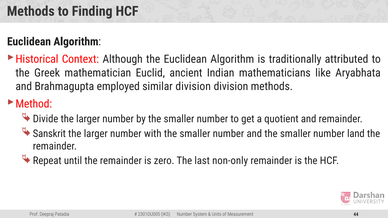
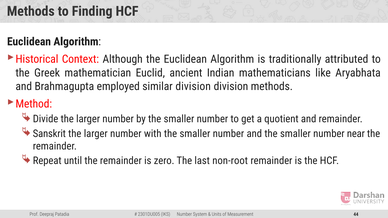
land: land -> near (356, 134)
non-only: non-only -> non-root (230, 161)
